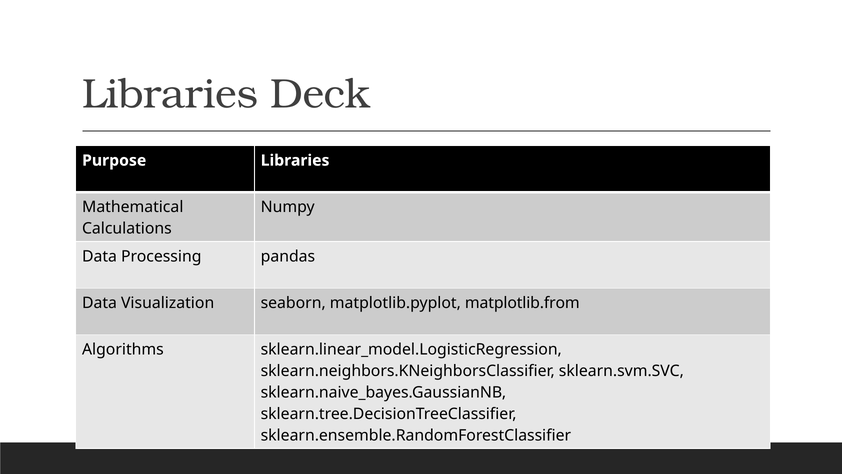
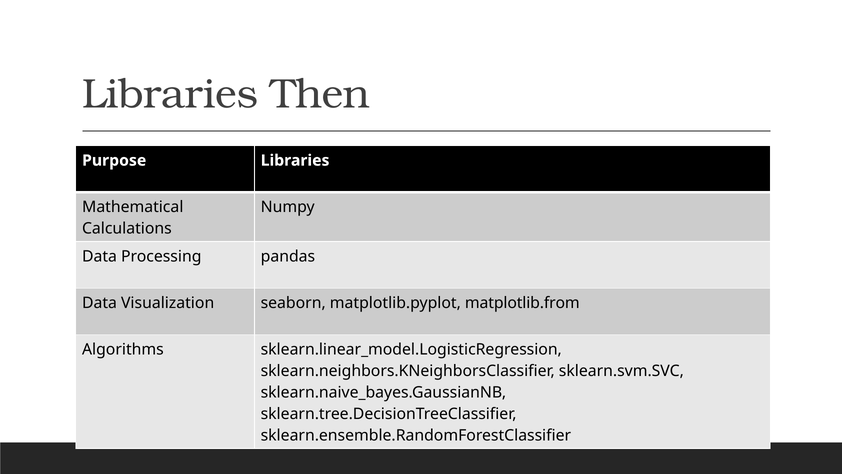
Deck: Deck -> Then (320, 94)
